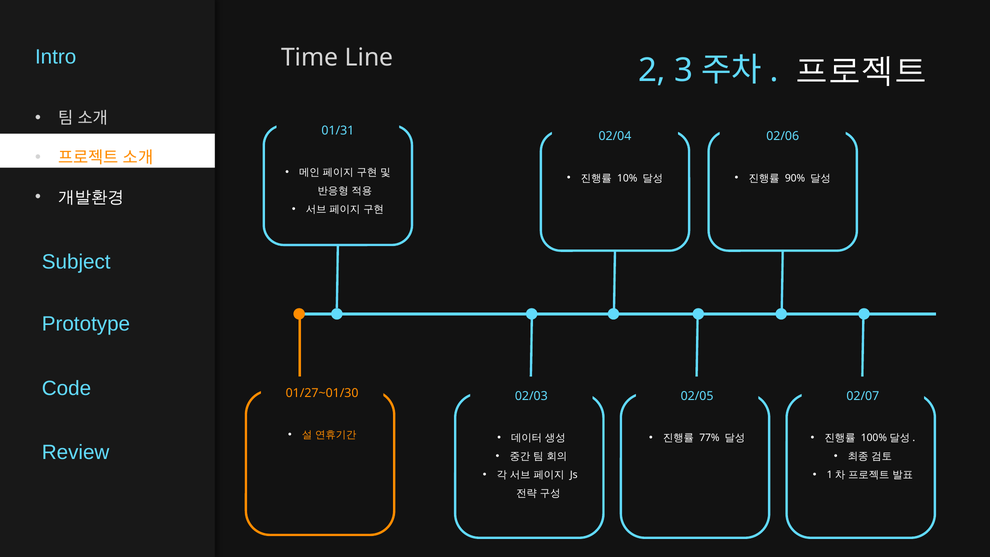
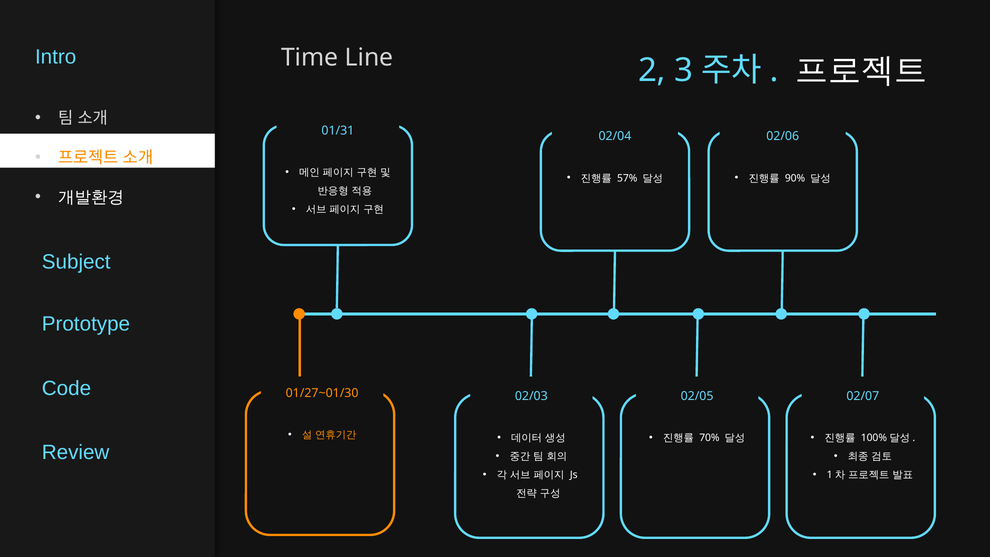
10%: 10% -> 57% (627, 178)
77%: 77% -> 70% (709, 438)
